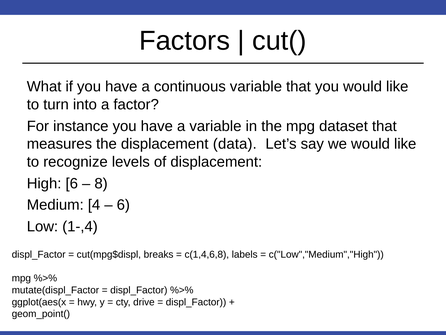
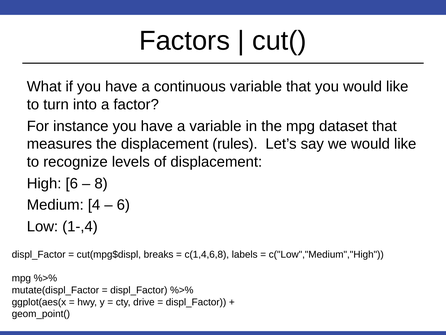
data: data -> rules (235, 144)
